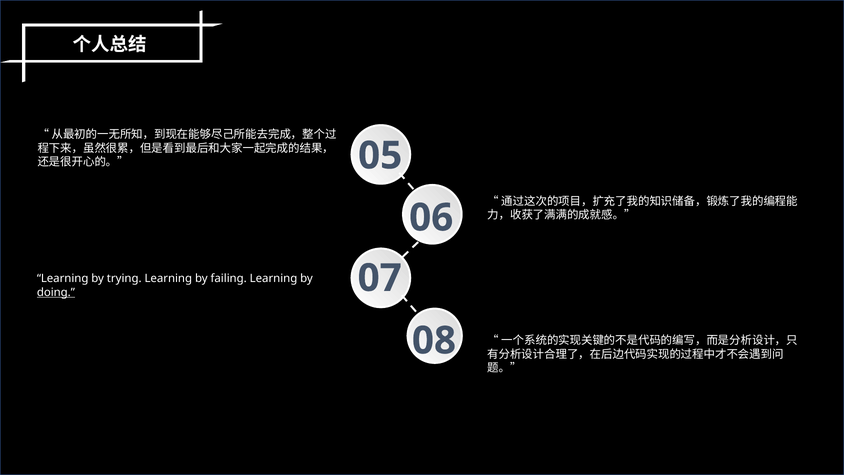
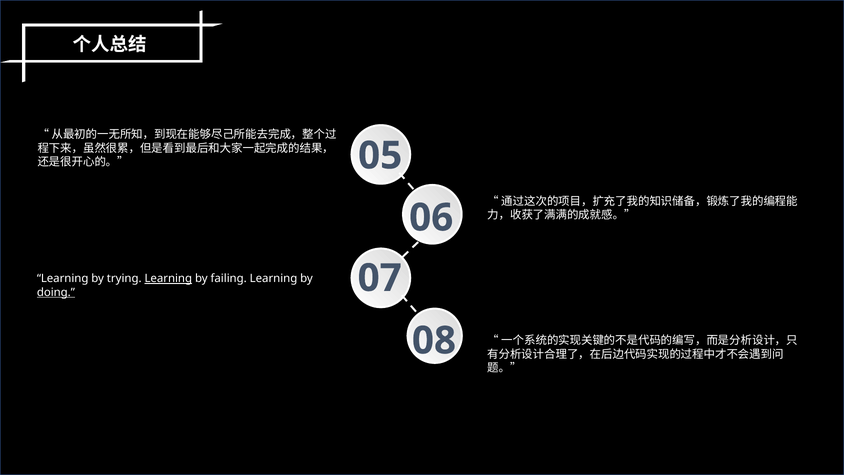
Learning underline: none -> present (168, 278)
